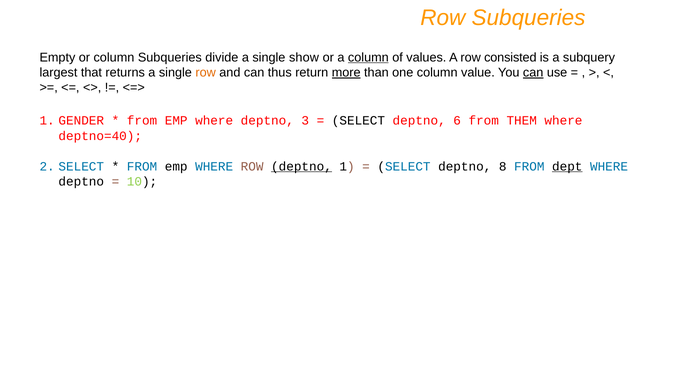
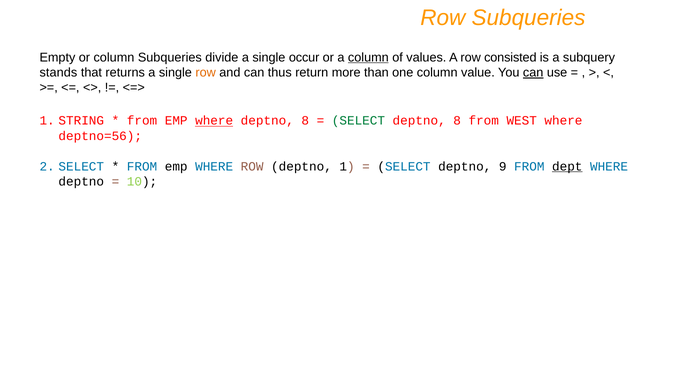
show: show -> occur (304, 57)
largest: largest -> stands (58, 73)
more underline: present -> none (346, 73)
GENDER: GENDER -> STRING (81, 121)
where underline: none -> present (214, 121)
3: 3 -> 8 (305, 121)
SELECT colour: black -> green (358, 121)
6: 6 -> 8 (457, 121)
THEM: THEM -> WEST (522, 121)
deptno=40: deptno=40 -> deptno=56 (100, 136)
deptno underline: present -> none (301, 166)
8: 8 -> 9 (503, 166)
